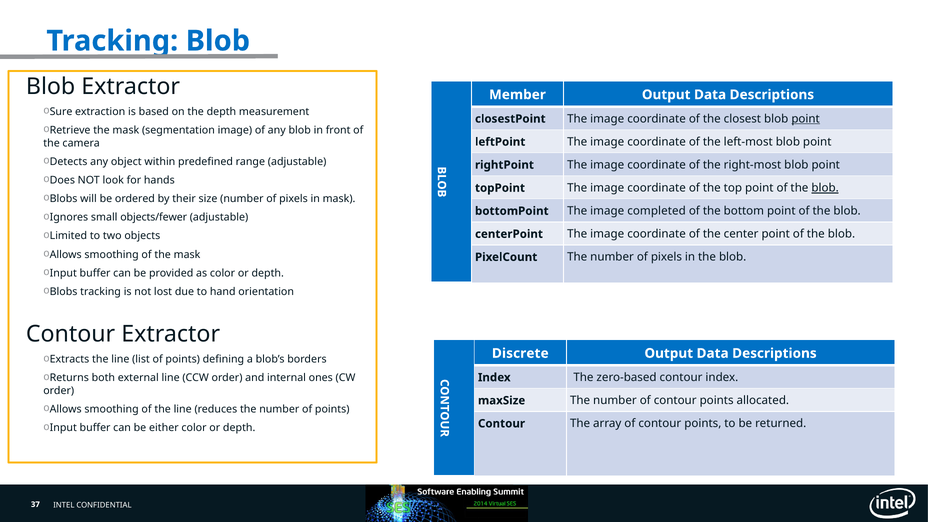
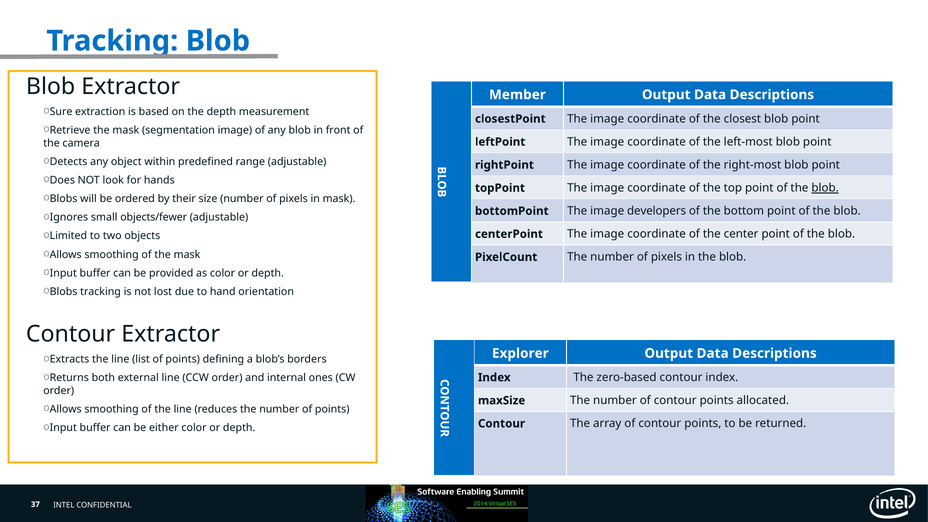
point underline: present -> none (806, 119)
completed: completed -> developers (657, 211)
Discrete: Discrete -> Explorer (520, 353)
